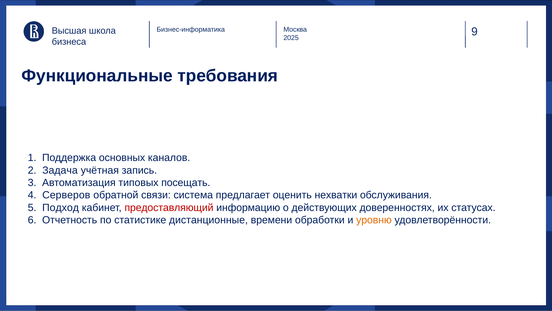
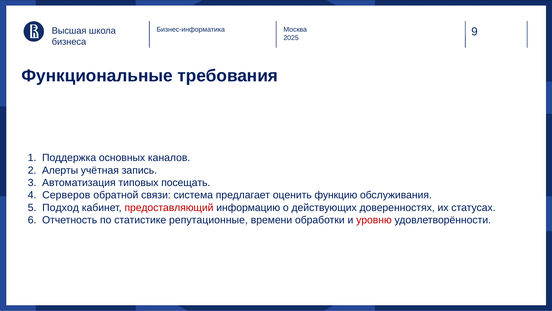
Задача: Задача -> Алерты (60, 170)
нехватки: нехватки -> функцию (336, 195)
дистанционные: дистанционные -> репутационные (208, 220)
уровню colour: orange -> red (374, 220)
